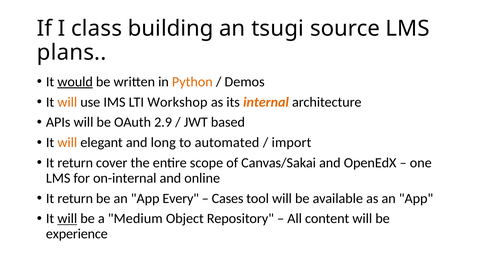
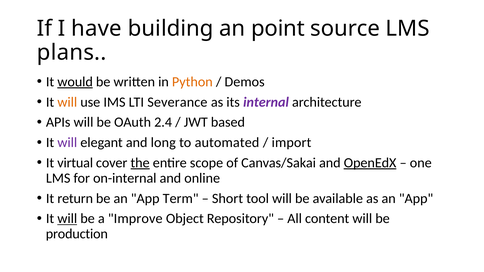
class: class -> have (97, 29)
tsugi: tsugi -> point (278, 29)
Workshop: Workshop -> Severance (177, 102)
internal colour: orange -> purple (266, 102)
2.9: 2.9 -> 2.4 (163, 122)
will colour: orange -> purple (67, 143)
return: return -> virtual (75, 163)
the underline: none -> present (140, 163)
OpenEdX underline: none -> present (370, 163)
Every: Every -> Term (181, 199)
Cases: Cases -> Short (227, 199)
Medium: Medium -> Improve (135, 219)
experience: experience -> production (77, 234)
